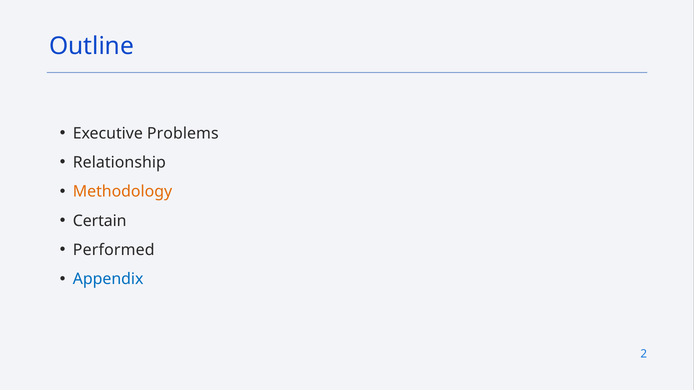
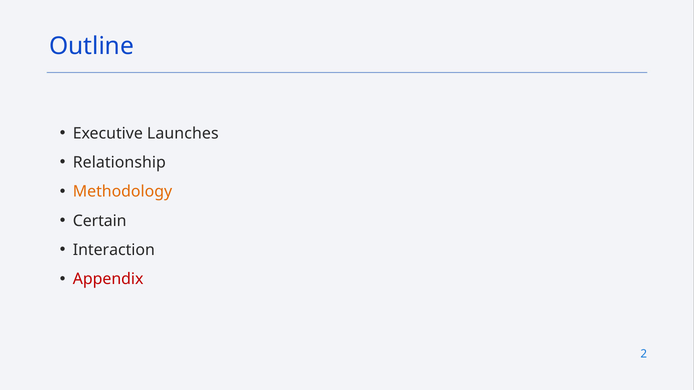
Problems: Problems -> Launches (183, 134)
Performed: Performed -> Interaction (114, 250)
Appendix colour: blue -> red (108, 279)
